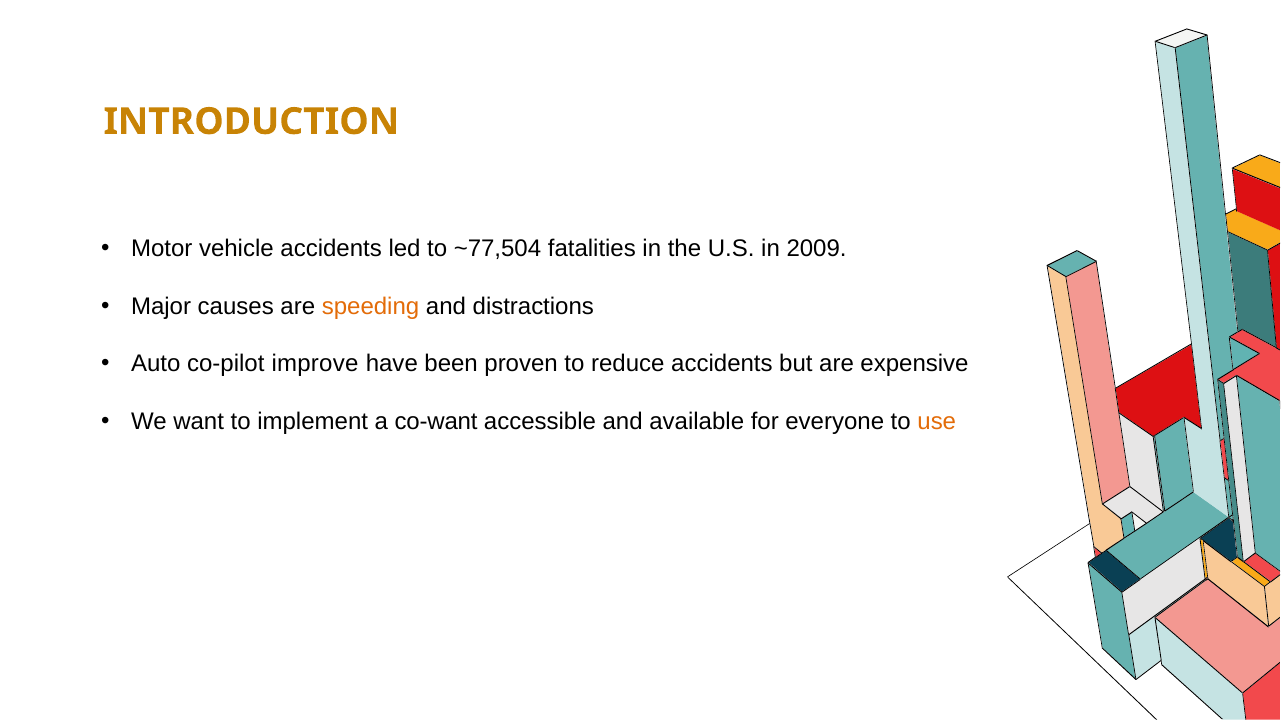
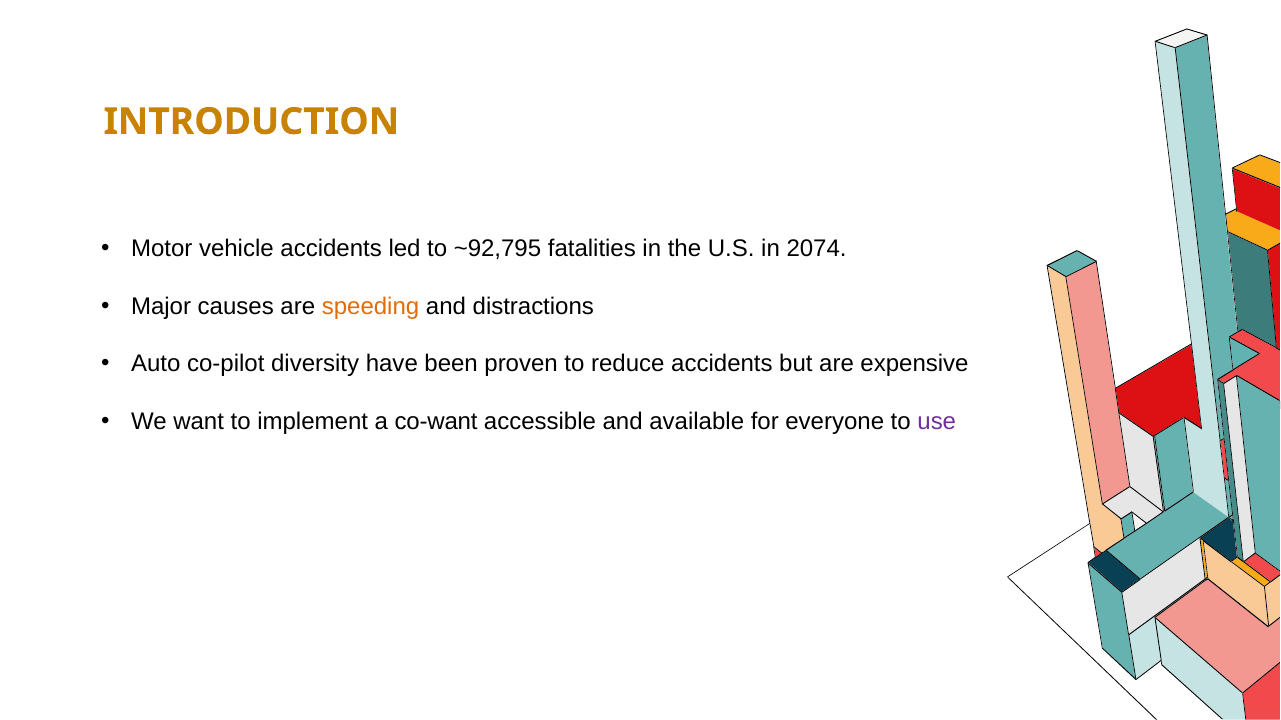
~77,504: ~77,504 -> ~92,795 (497, 249)
2009: 2009 -> 2074 (817, 249)
improve: improve -> diversity (315, 364)
use colour: orange -> purple (937, 422)
